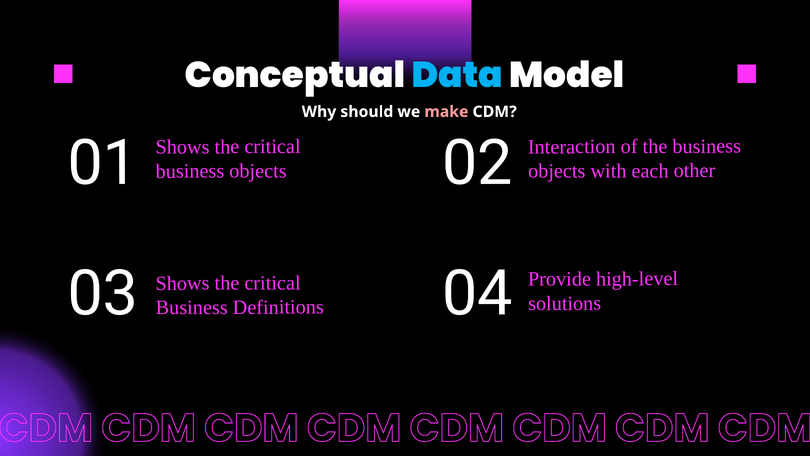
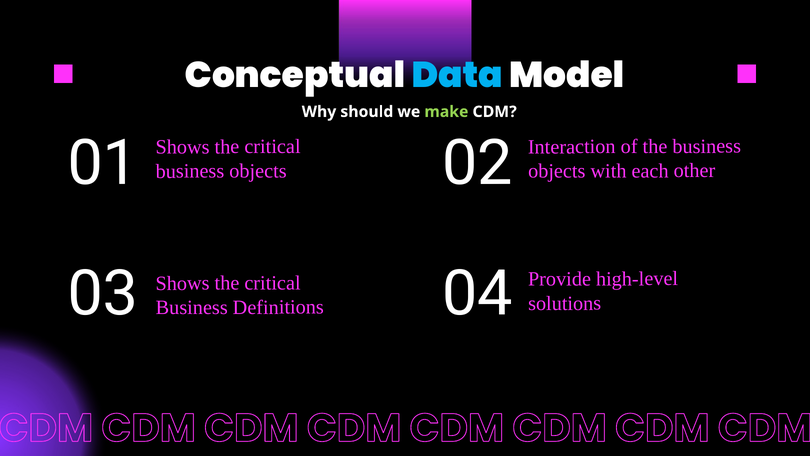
make colour: pink -> light green (446, 112)
